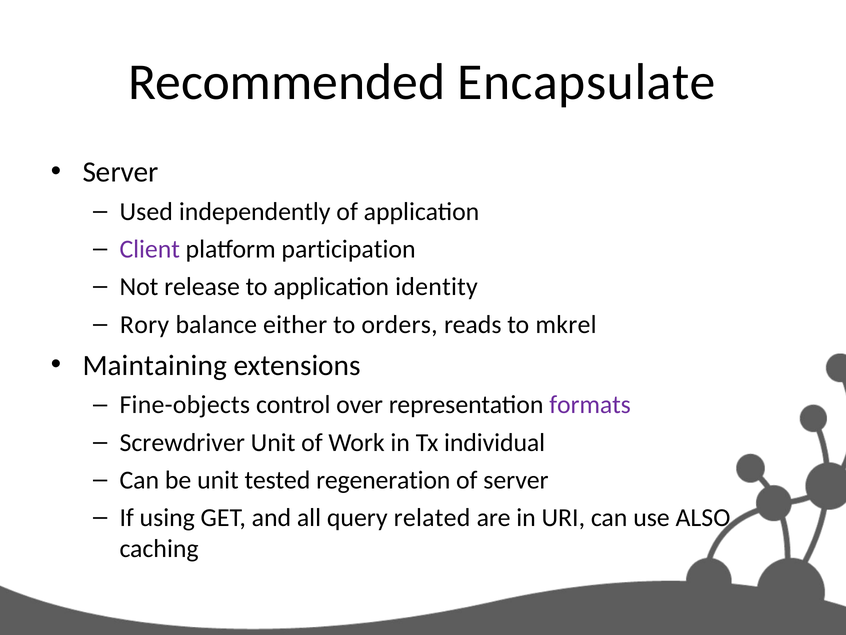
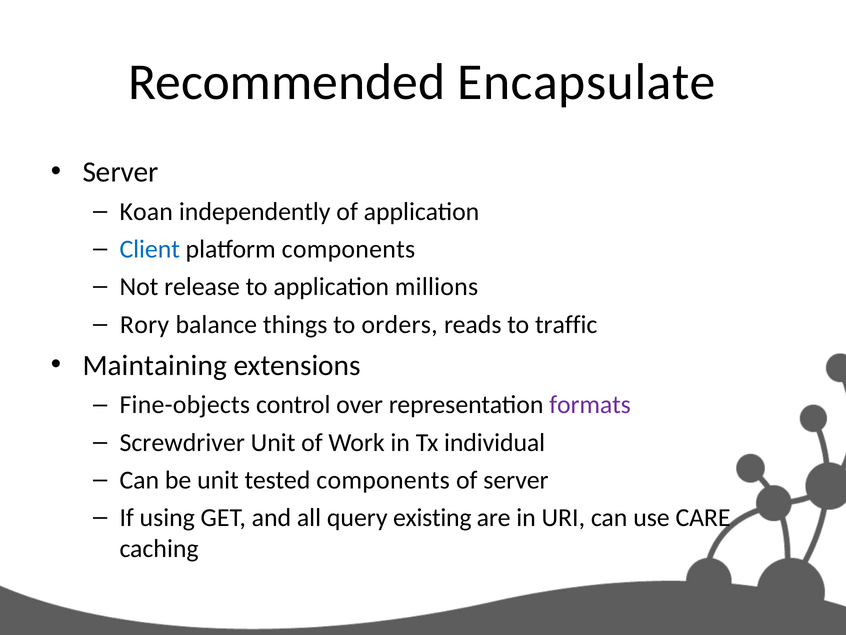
Used: Used -> Koan (146, 211)
Client colour: purple -> blue (150, 249)
platform participation: participation -> components (348, 249)
identity: identity -> millions (436, 287)
either: either -> things (295, 324)
mkrel: mkrel -> traffic (566, 324)
tested regeneration: regeneration -> components (383, 480)
related: related -> existing (432, 517)
ALSO: ALSO -> CARE (703, 517)
